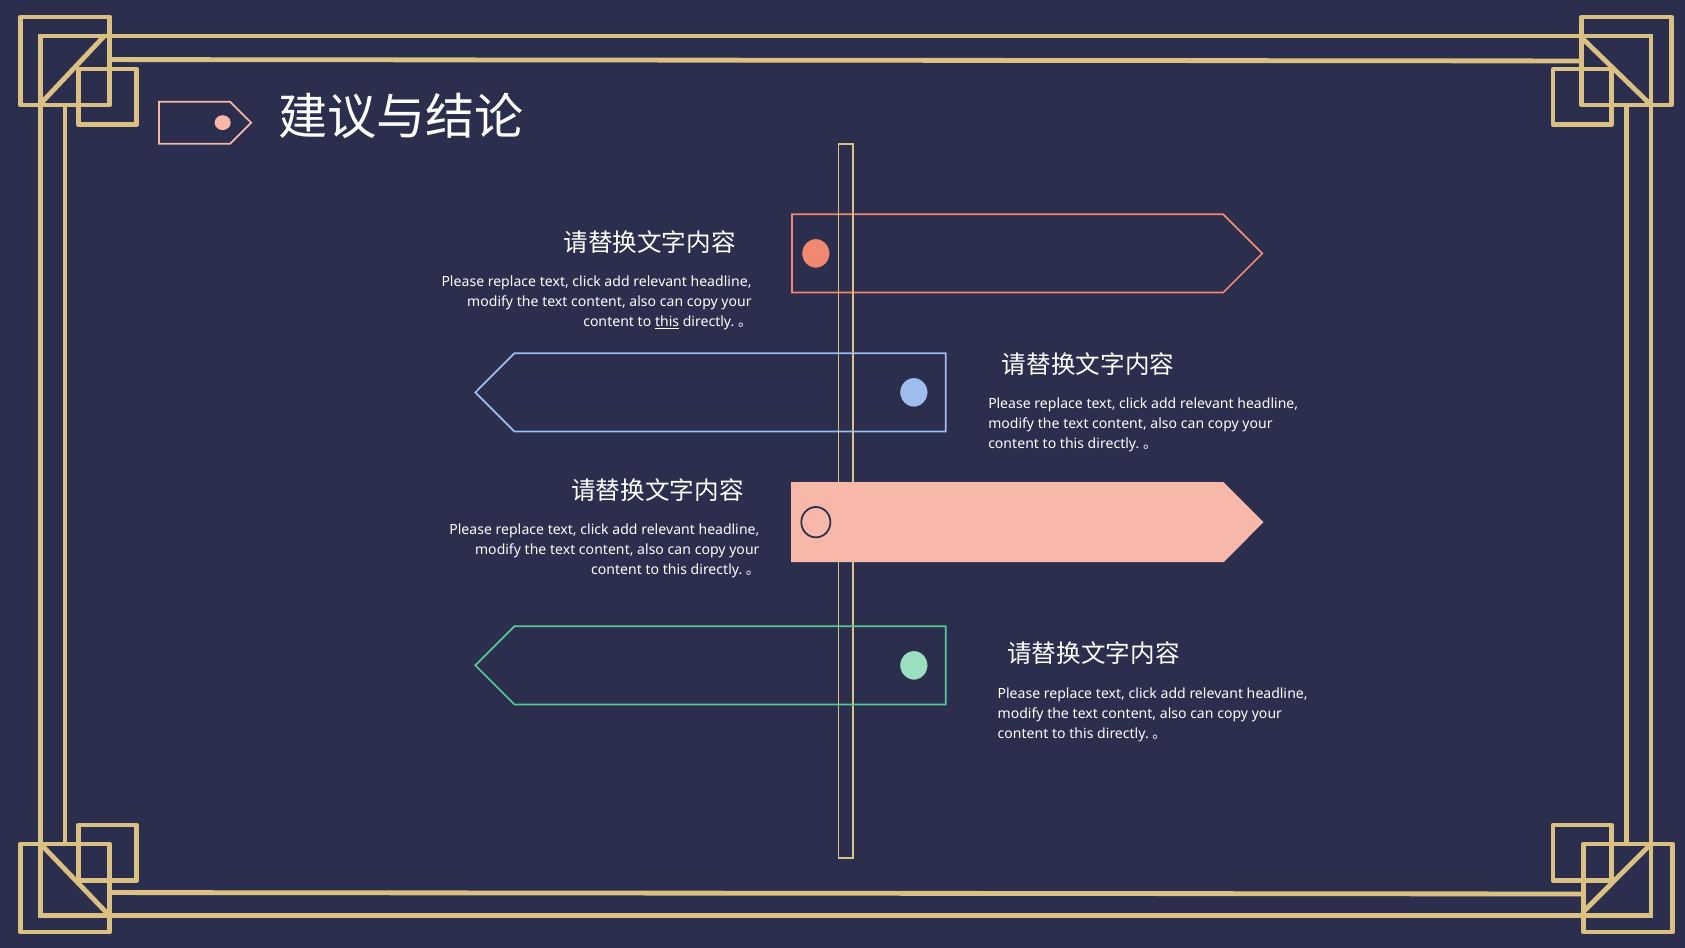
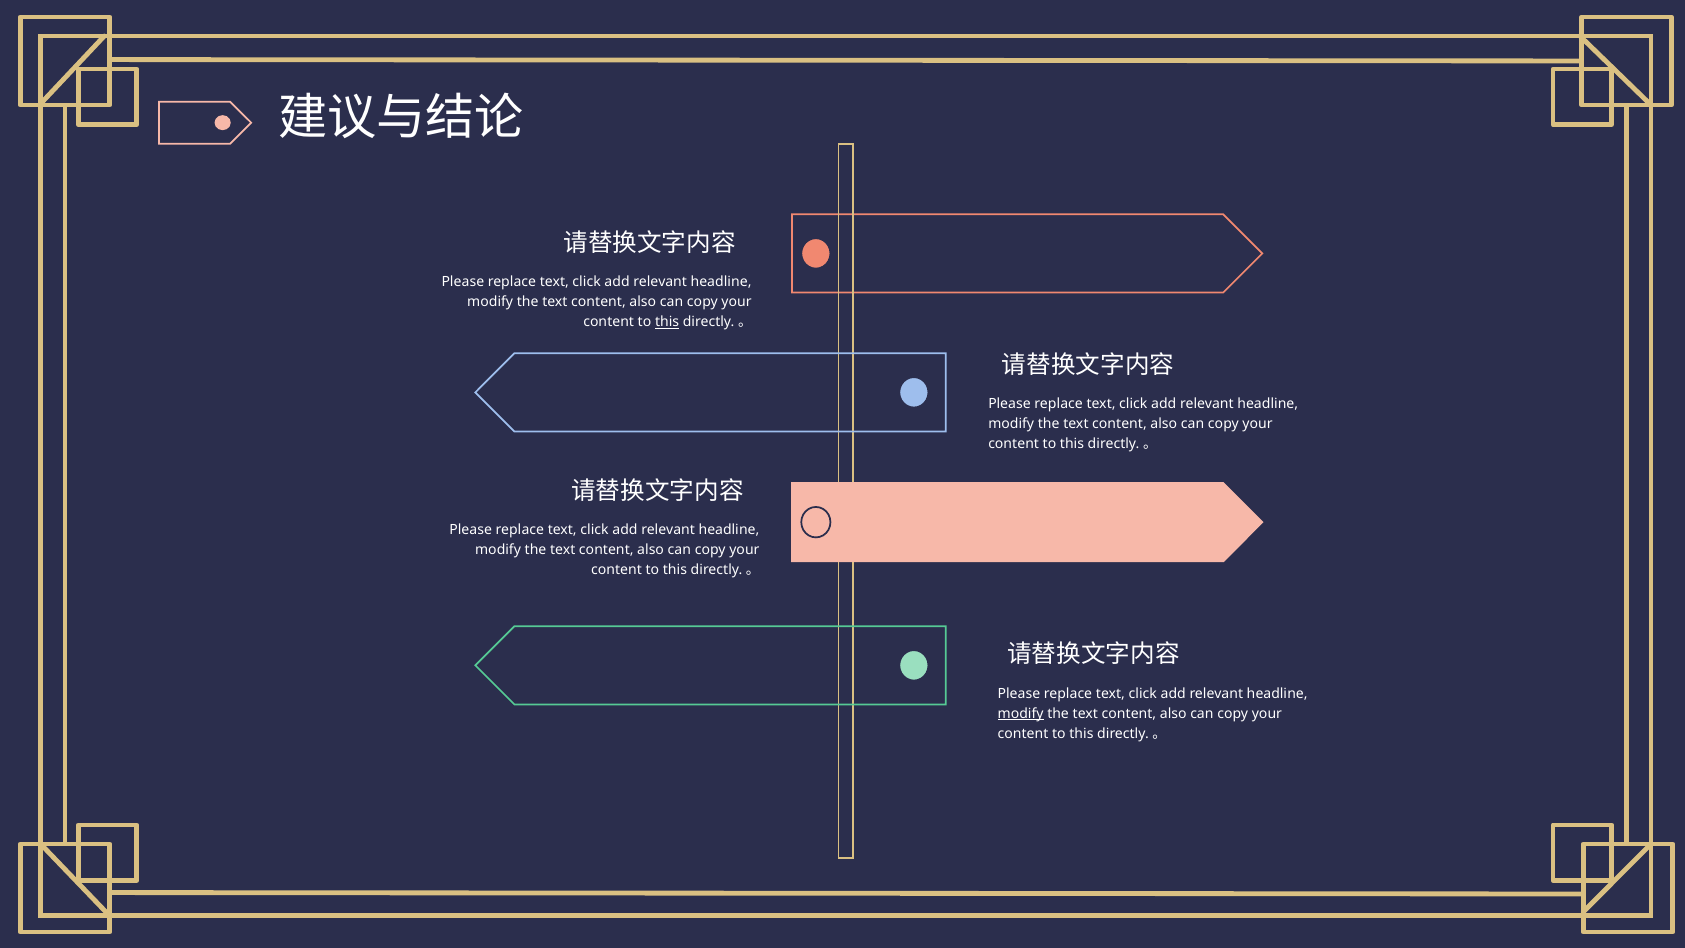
modify underline: none -> present (1021, 714)
